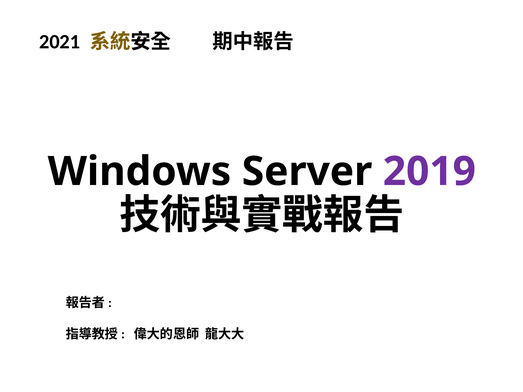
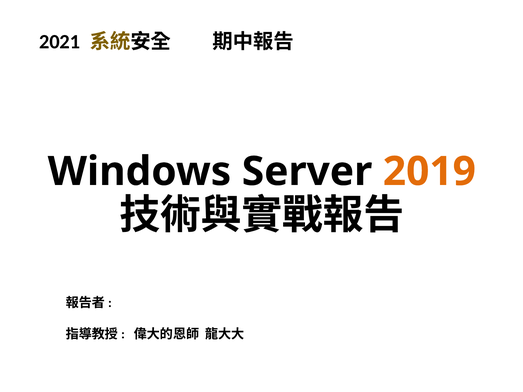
2019 colour: purple -> orange (429, 172)
